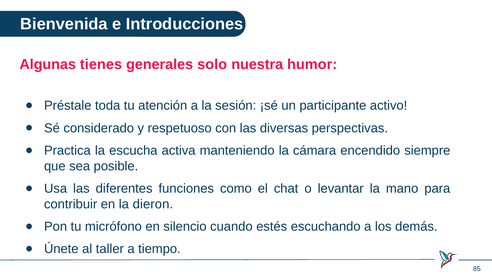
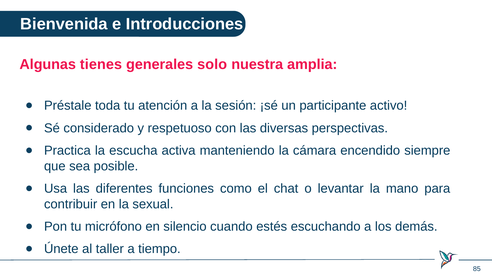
humor: humor -> amplia (312, 64)
dieron: dieron -> sexual (153, 204)
